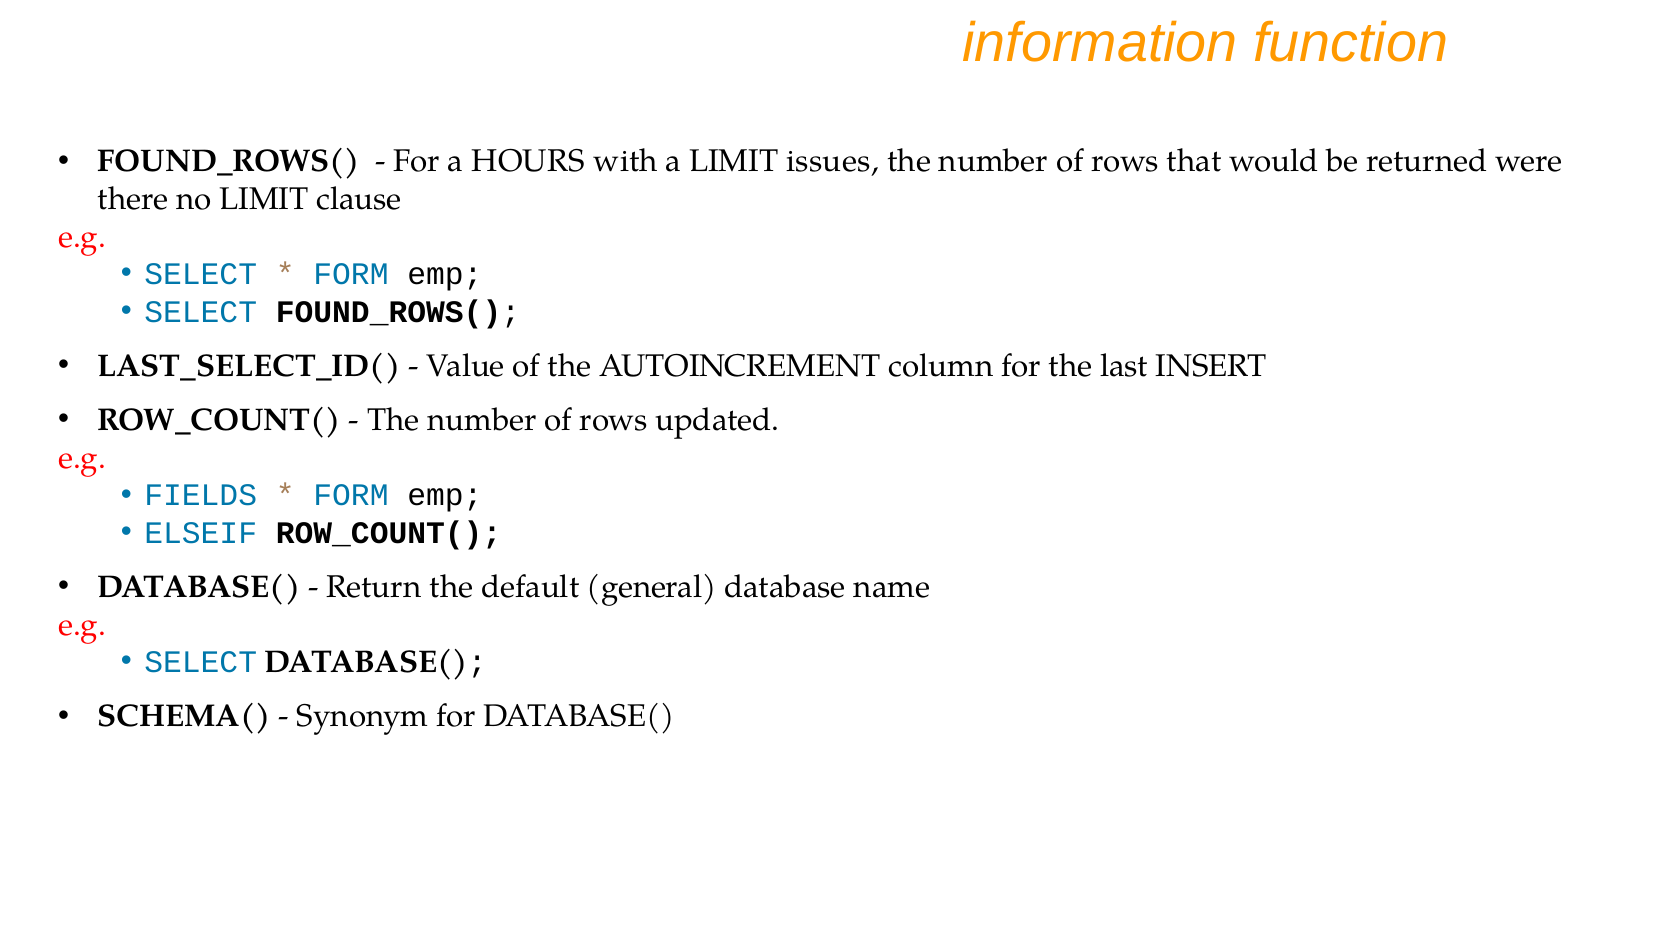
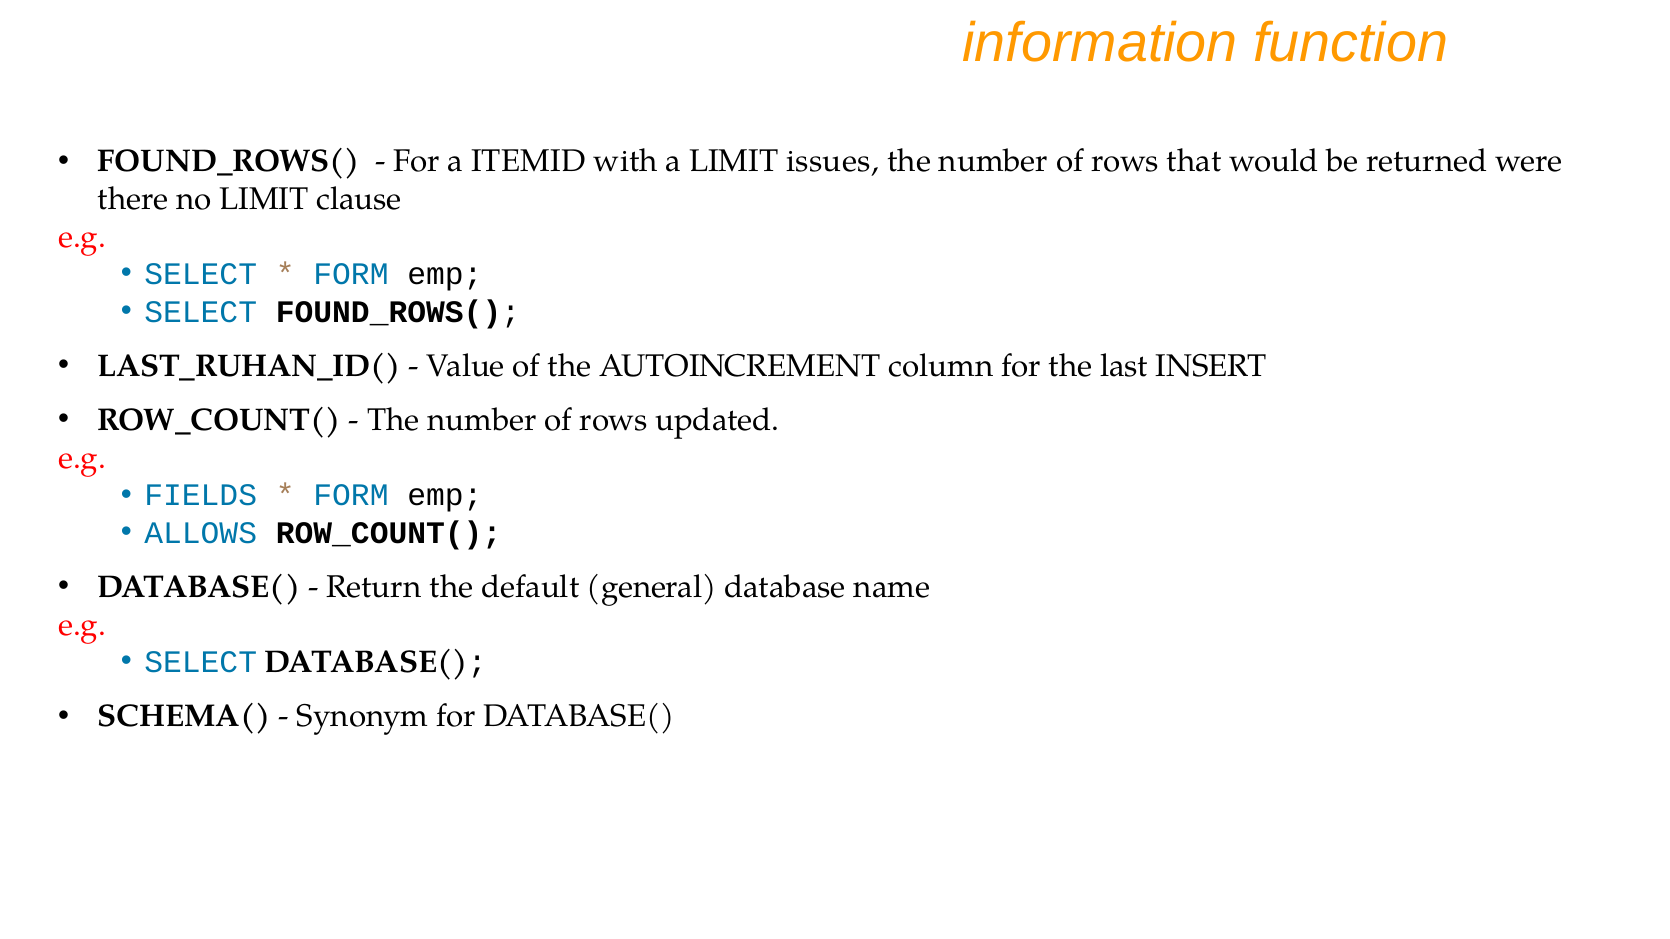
HOURS: HOURS -> ITEMID (529, 162)
LAST_SELECT_ID(: LAST_SELECT_ID( -> LAST_RUHAN_ID( (249, 366)
ELSEIF: ELSEIF -> ALLOWS (201, 533)
